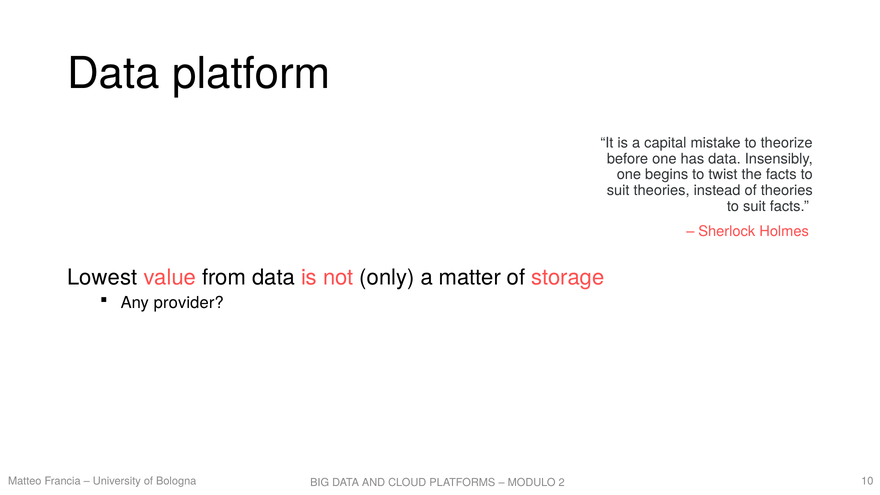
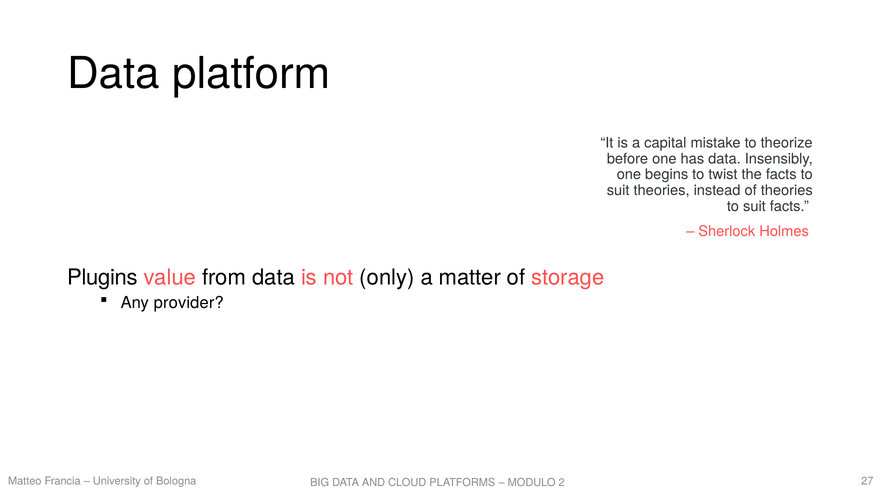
Lowest: Lowest -> Plugins (103, 277)
10: 10 -> 27 (867, 481)
